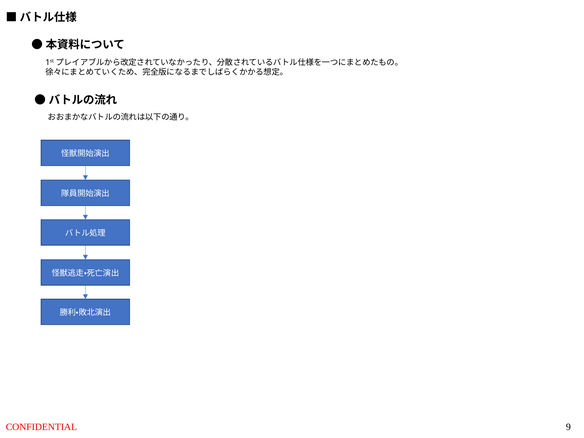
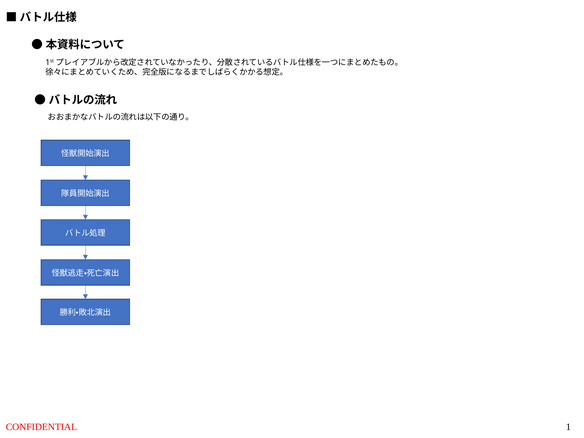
9: 9 -> 1 (568, 427)
